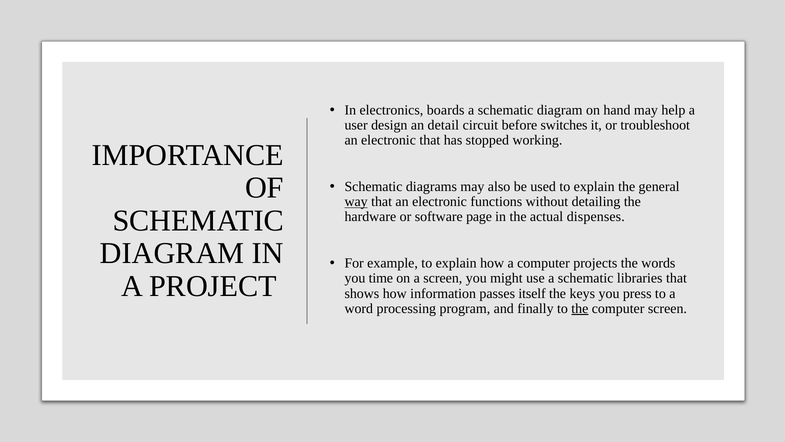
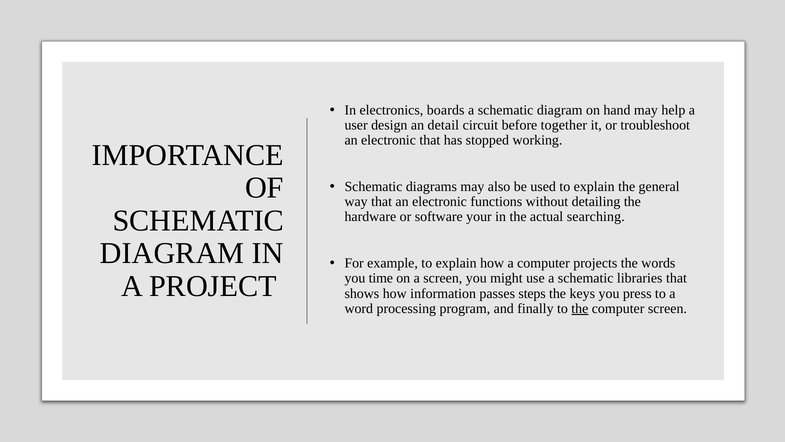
switches: switches -> together (564, 125)
way underline: present -> none (356, 202)
page: page -> your (479, 217)
dispenses: dispenses -> searching (596, 217)
itself: itself -> steps (532, 293)
